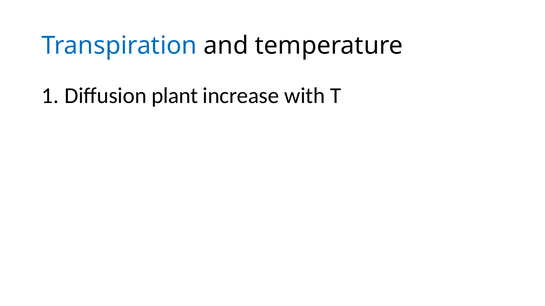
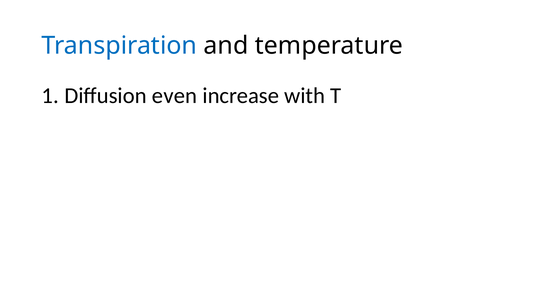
plant: plant -> even (175, 96)
